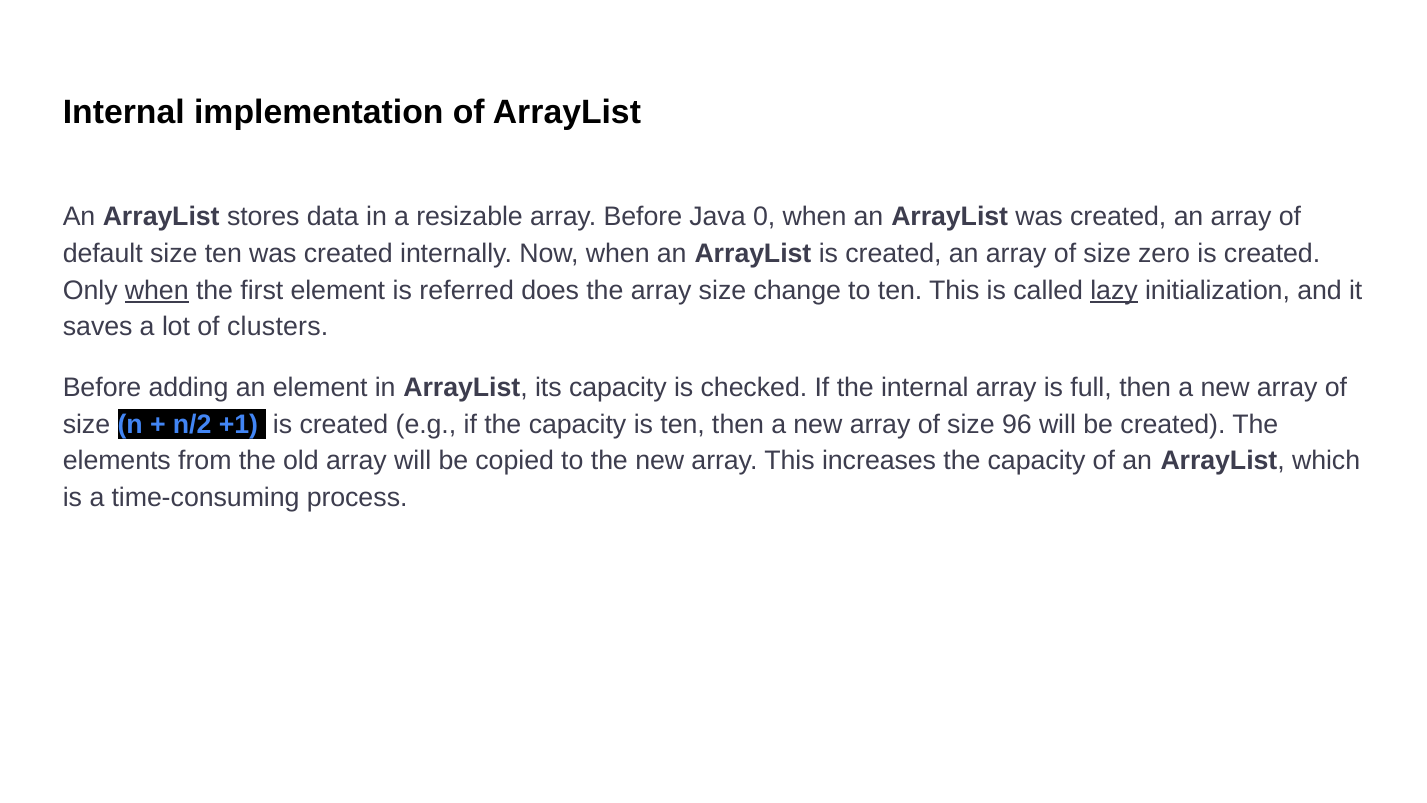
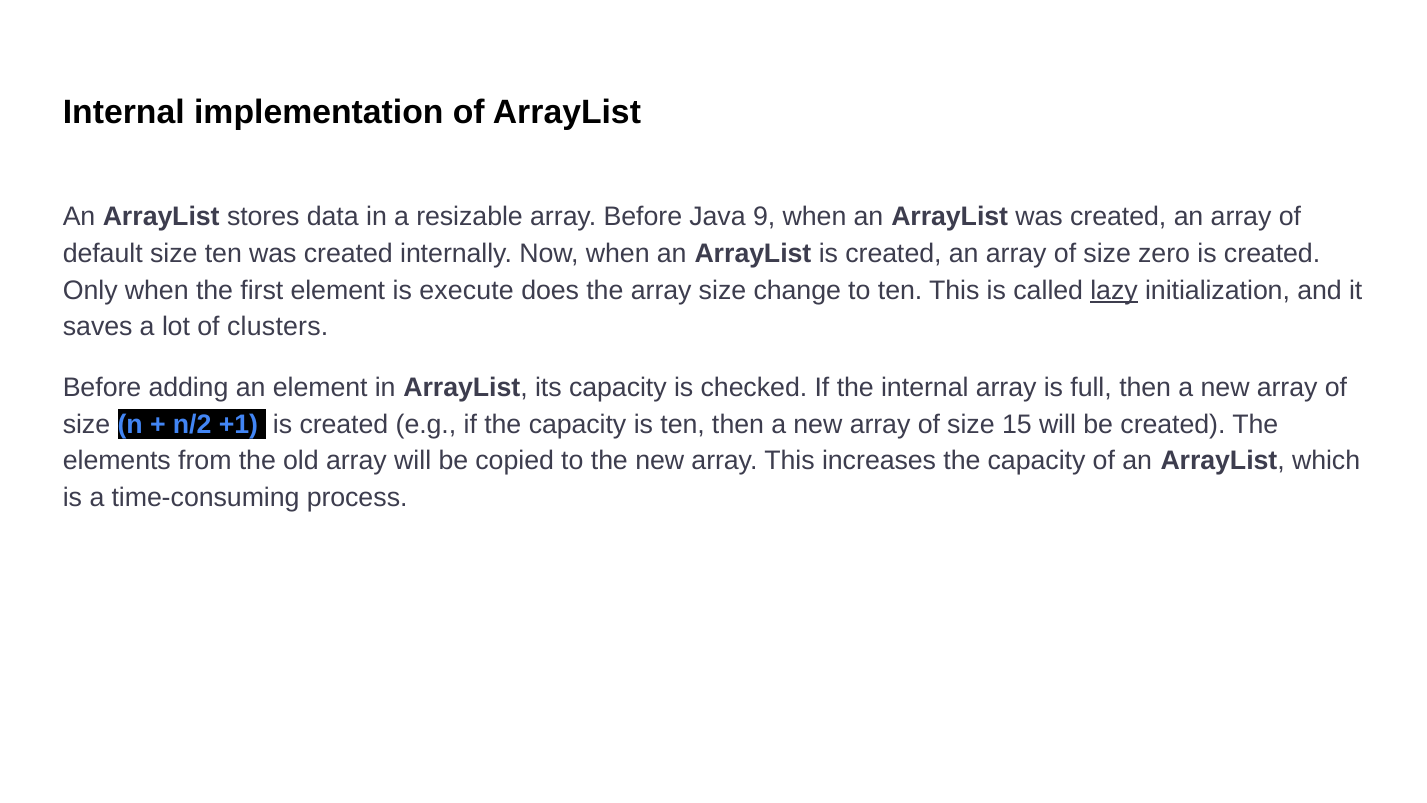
0: 0 -> 9 (764, 217)
when underline: present -> none (157, 290)
referred: referred -> execute (467, 290)
96: 96 -> 15 (1017, 424)
